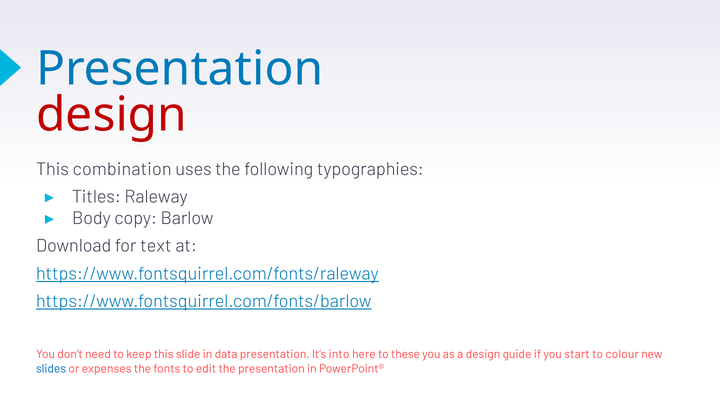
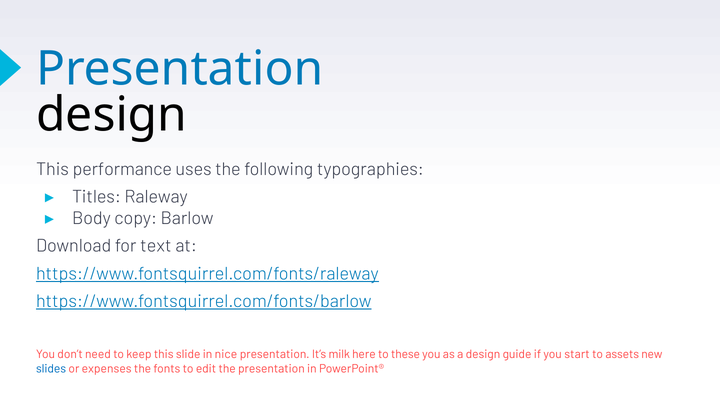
design colour: red -> black (112, 115)
combination: combination -> performance (122, 169)
data: data -> nice (226, 354)
into: into -> milk (339, 354)
colour: colour -> assets (622, 354)
